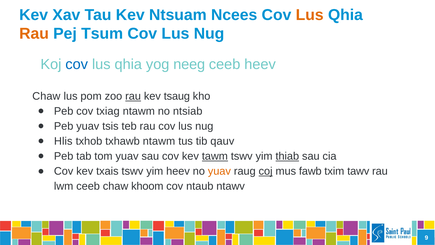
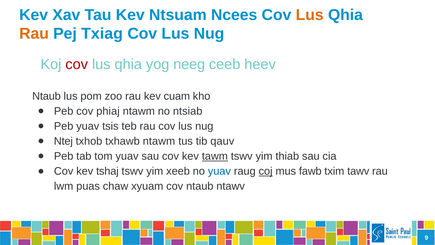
Tsum: Tsum -> Txiag (102, 34)
cov colour: blue -> red (77, 64)
Chaw: Chaw -> Ntaub (46, 96)
rau underline: present -> none (133, 96)
tsaug: tsaug -> cuam (177, 96)
txiag: txiag -> phiaj (108, 111)
Hlis: Hlis -> Ntej (63, 141)
thiab underline: present -> none (287, 156)
txais: txais -> tshaj (107, 171)
yim heev: heev -> xeeb (178, 171)
yuav colour: orange -> blue (219, 171)
lwm ceeb: ceeb -> puas (88, 186)
khoom: khoom -> xyuam (147, 186)
